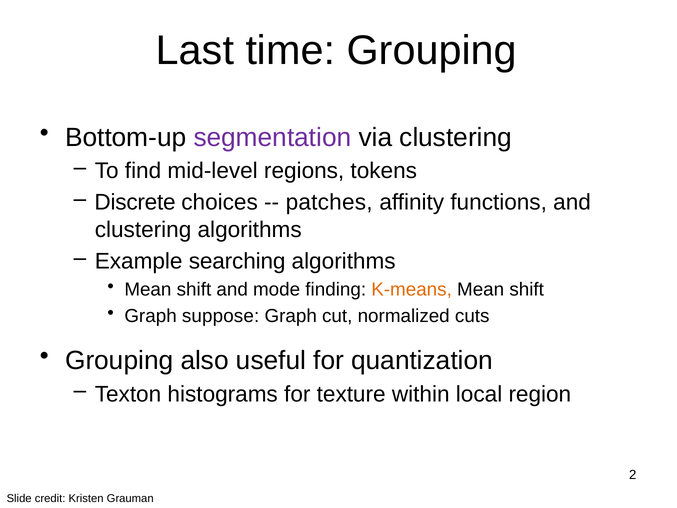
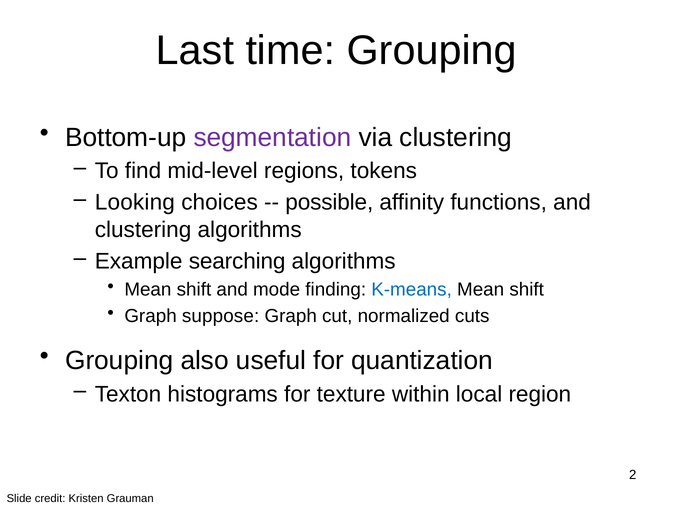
Discrete: Discrete -> Looking (135, 202)
patches: patches -> possible (329, 202)
K-means colour: orange -> blue (412, 289)
